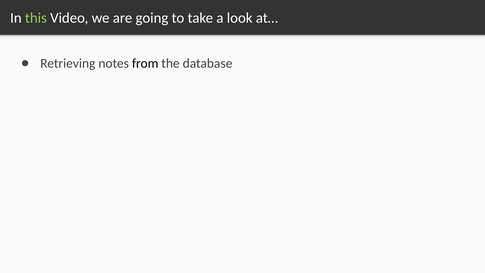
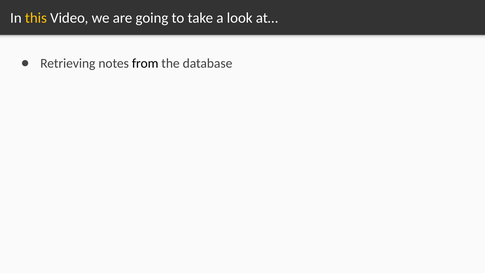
this colour: light green -> yellow (36, 18)
